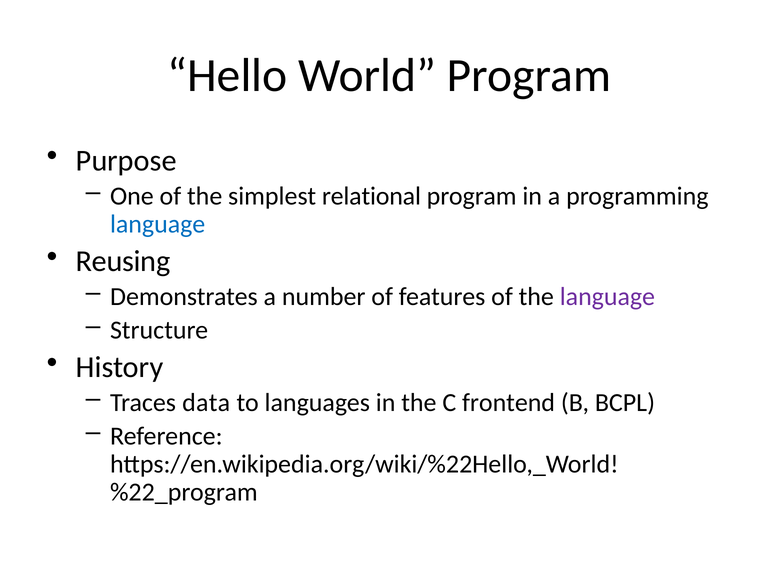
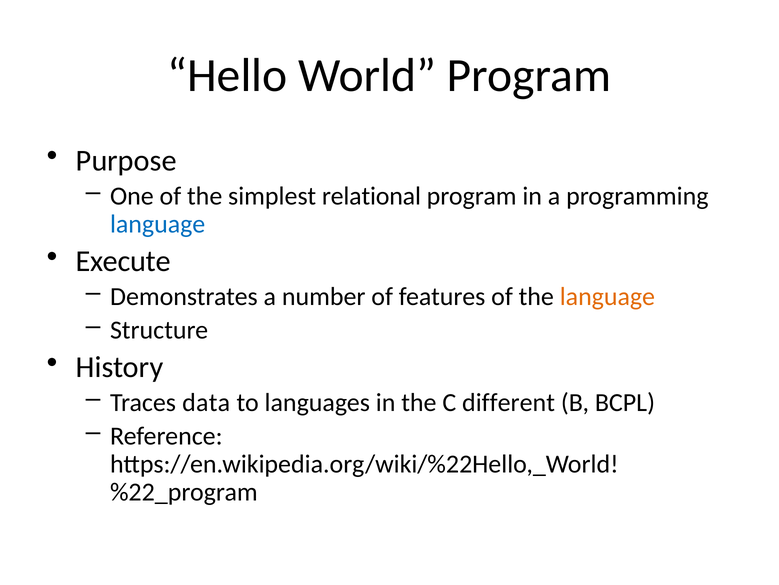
Reusing: Reusing -> Execute (123, 261)
language colour: purple -> orange (607, 296)
frontend: frontend -> different (509, 402)
